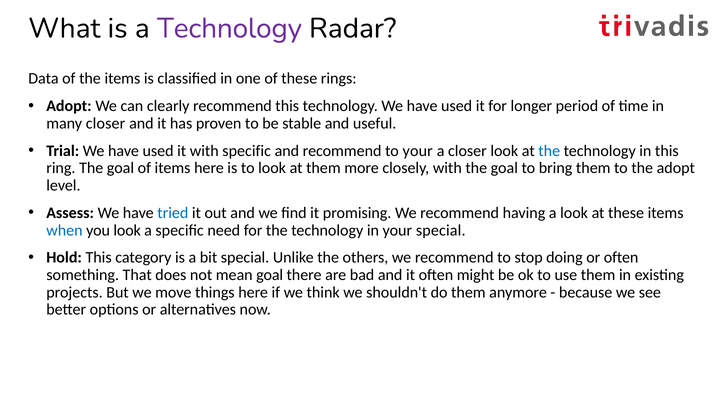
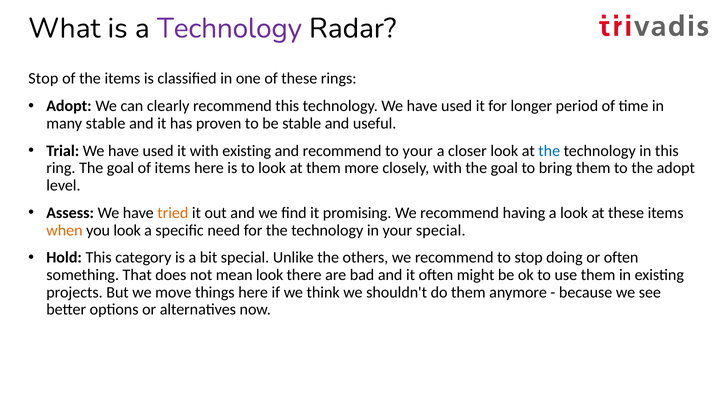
Data: Data -> Stop (43, 79)
many closer: closer -> stable (106, 123)
with specific: specific -> existing (247, 151)
tried colour: blue -> orange (173, 213)
when colour: blue -> orange (64, 230)
mean goal: goal -> look (270, 275)
